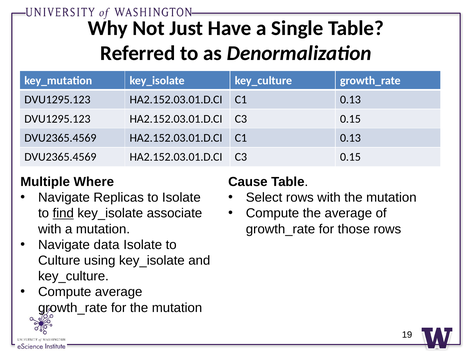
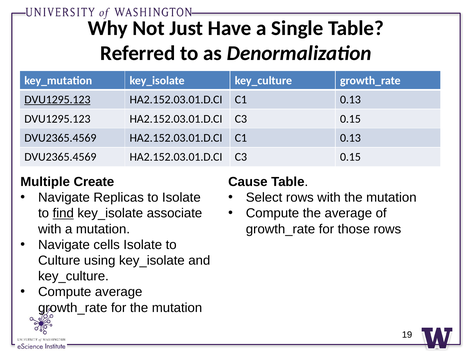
DVU1295.123 underline: none -> present (57, 100)
Where: Where -> Create (94, 182)
data: data -> cells (107, 245)
